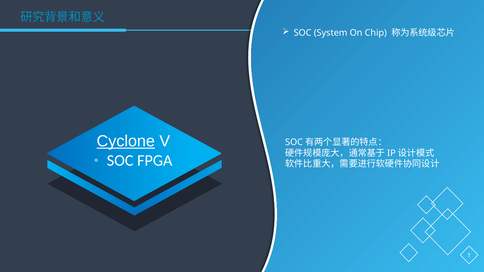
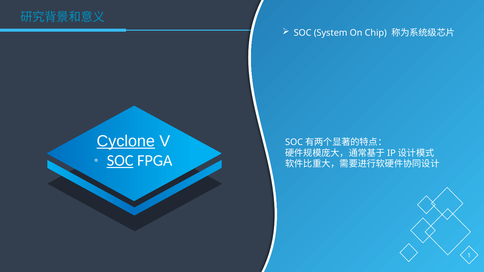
SOC underline: none -> present (120, 161)
